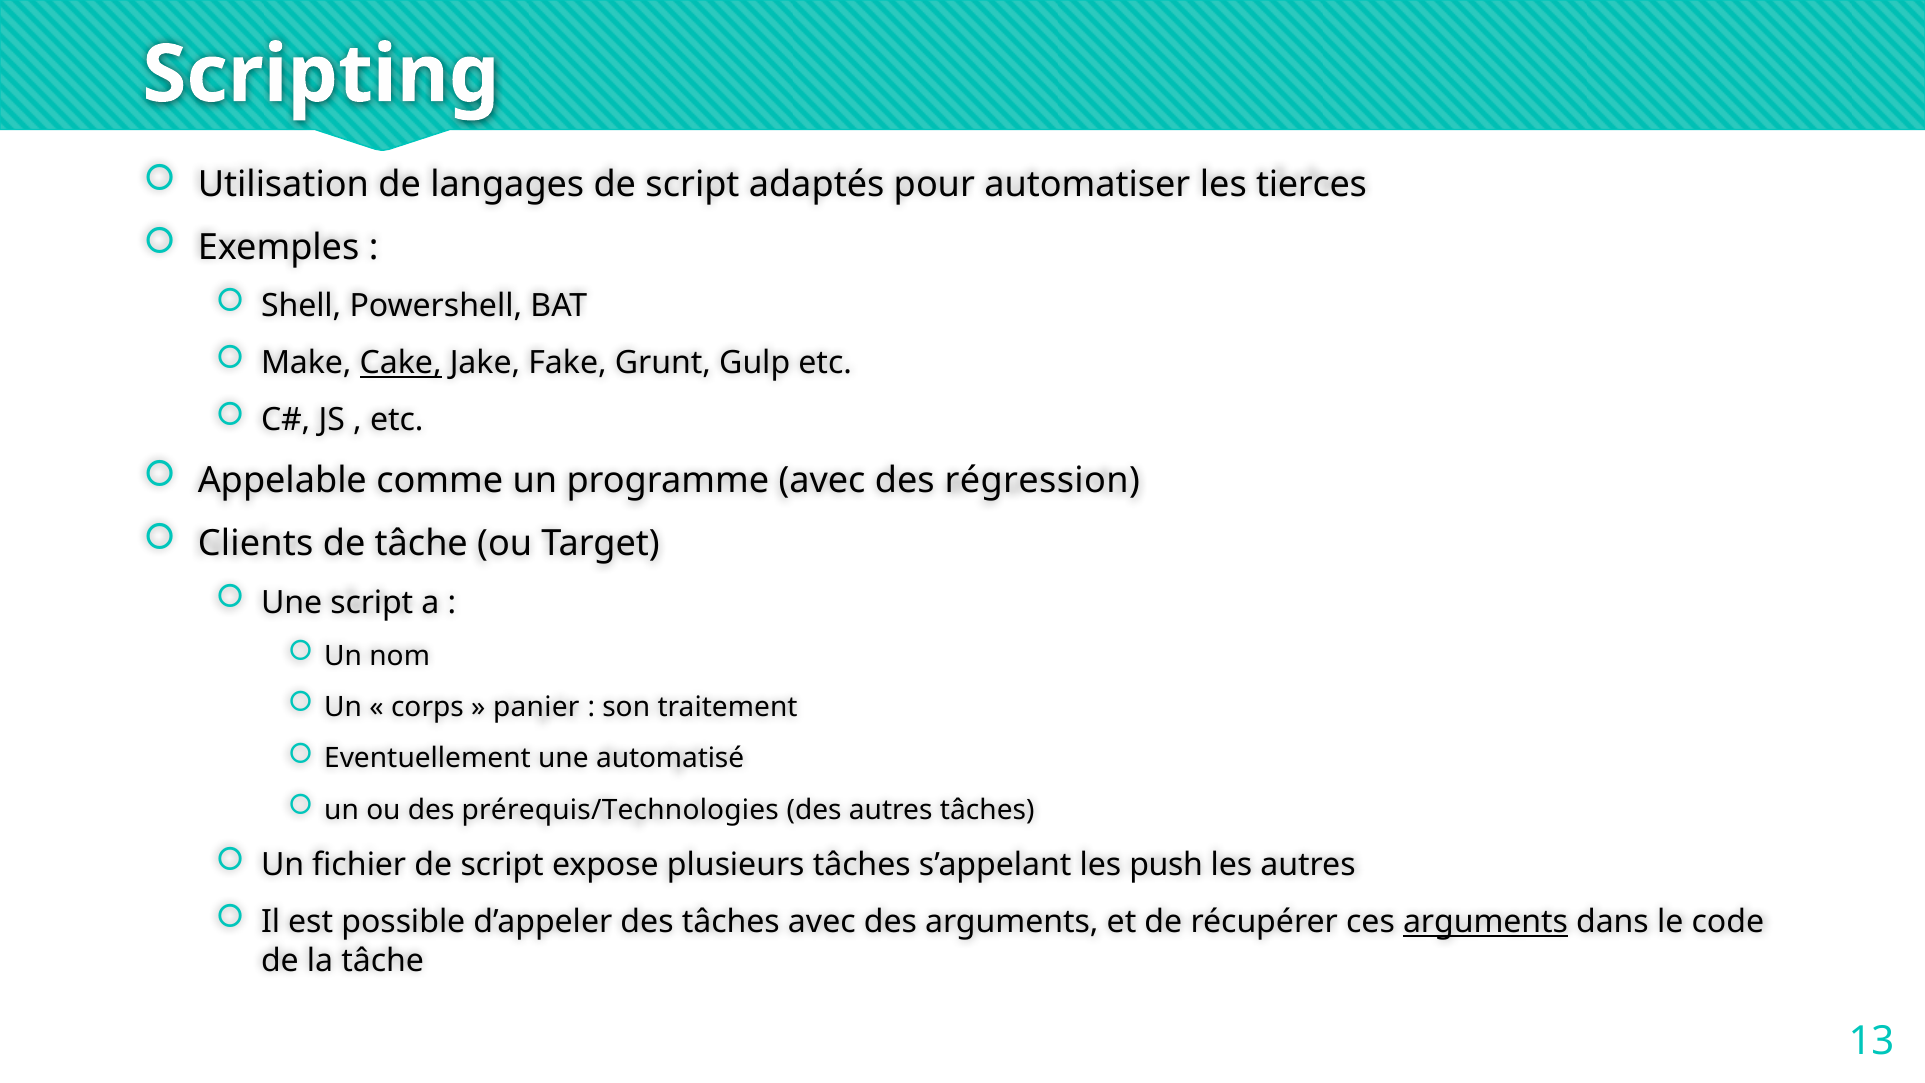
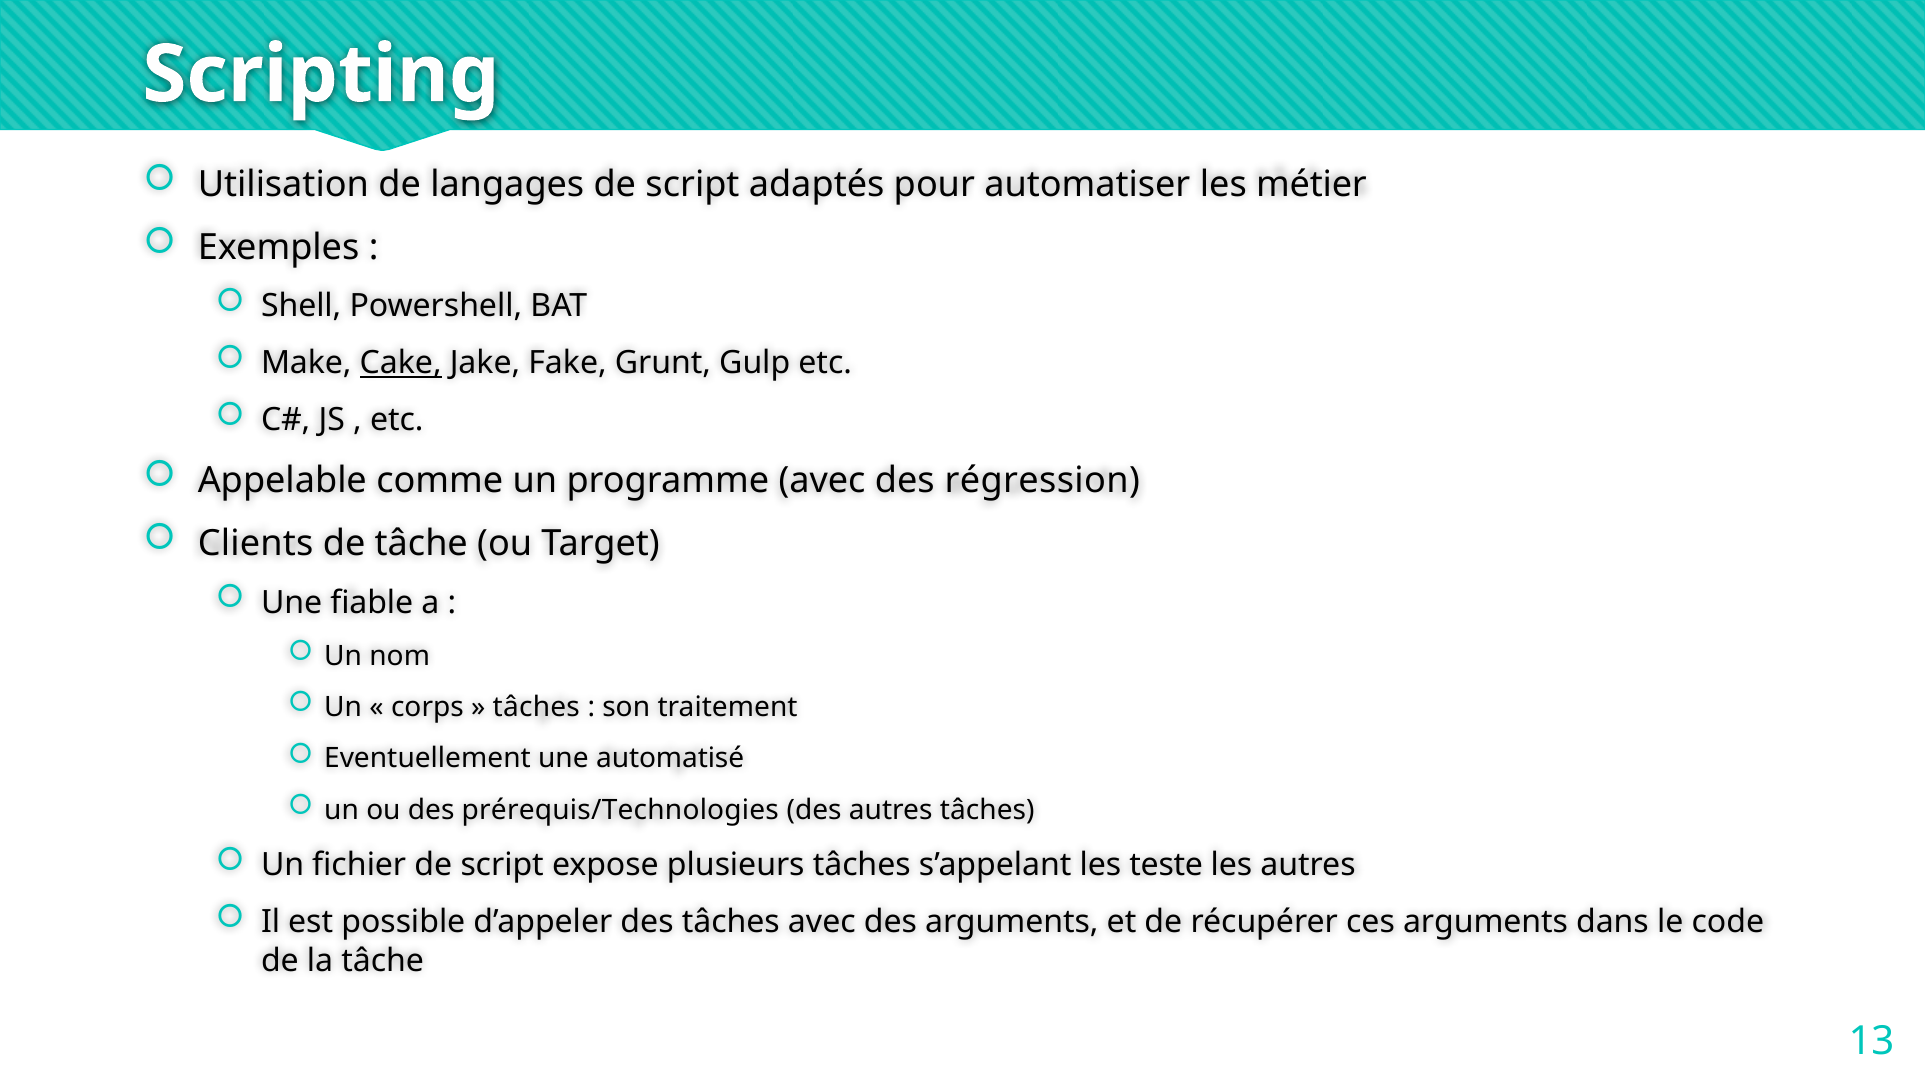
tierces: tierces -> métier (1312, 185)
Une script: script -> fiable (372, 602)
panier: panier -> tâches (536, 707)
push: push -> teste (1166, 865)
arguments underline: present -> none (1486, 922)
